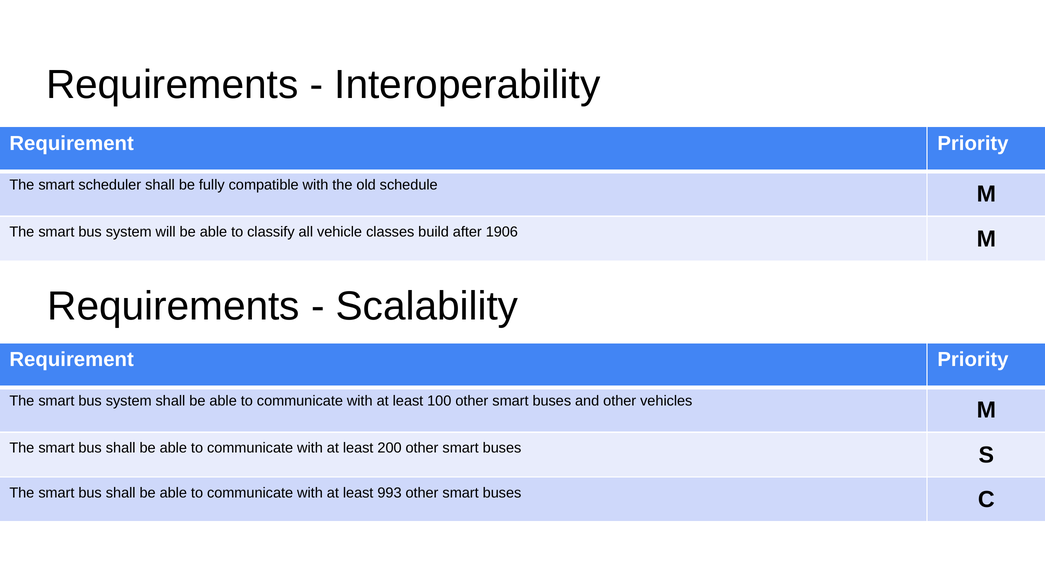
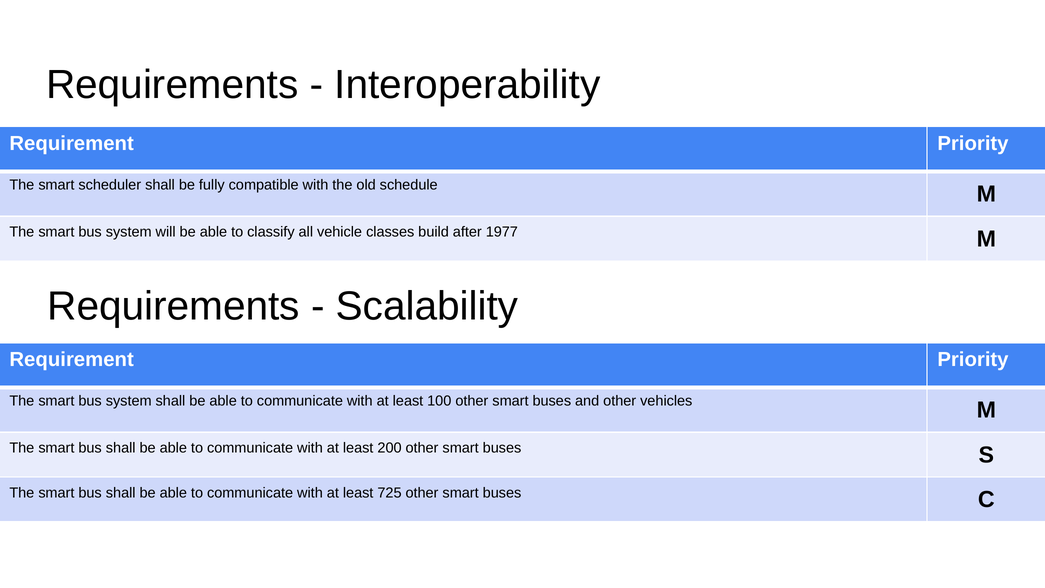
1906: 1906 -> 1977 (502, 232)
993: 993 -> 725 (390, 493)
